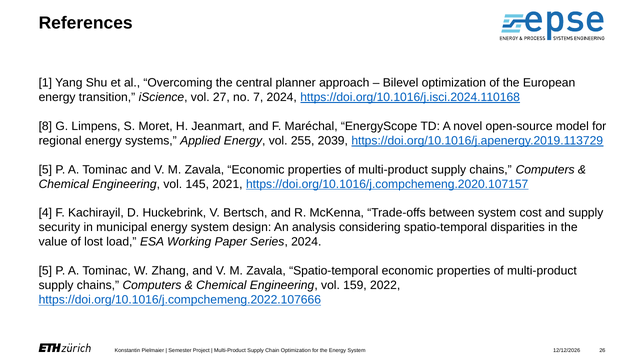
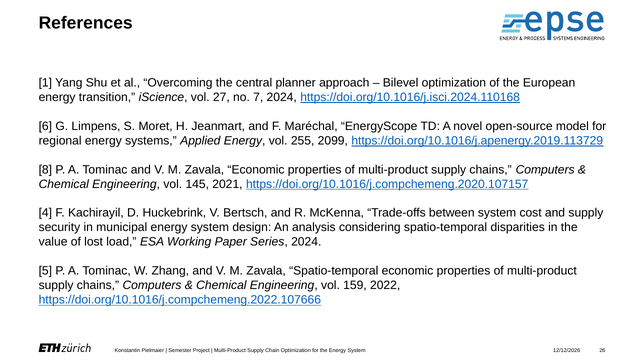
8: 8 -> 6 (45, 126)
2039: 2039 -> 2099 (333, 141)
5: 5 -> 8 (45, 170)
